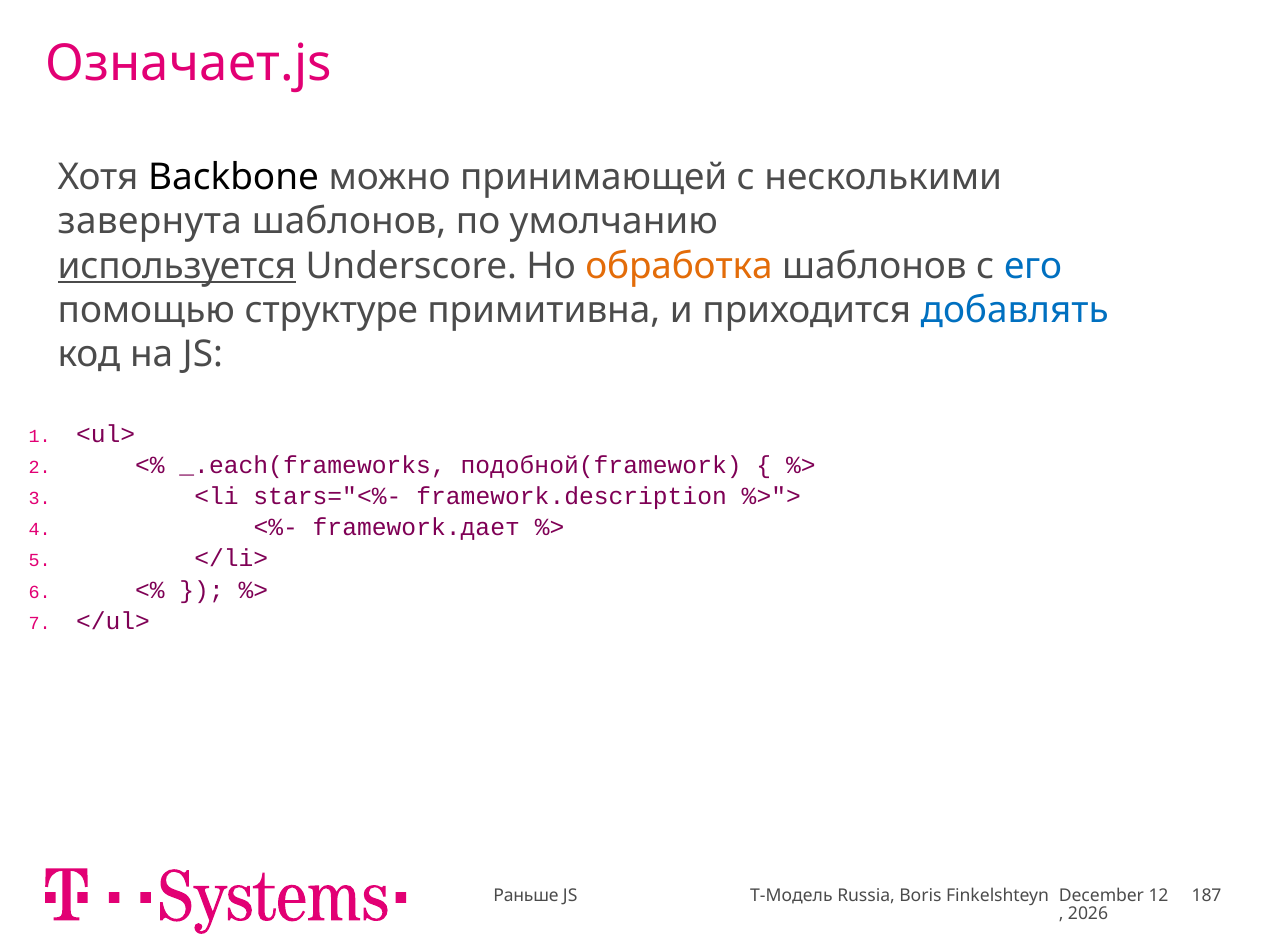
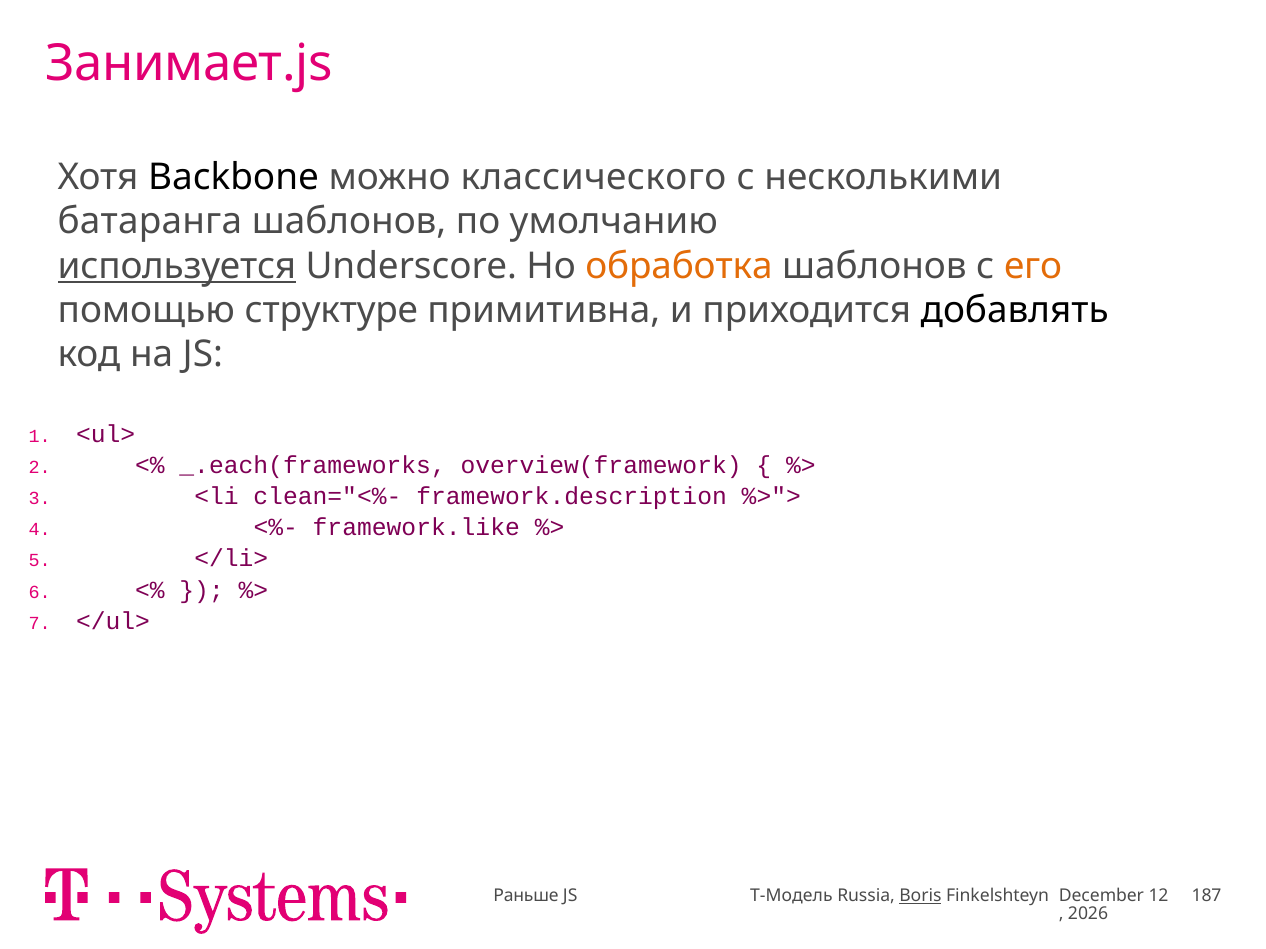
Означает.js: Означает.js -> Занимает.js (189, 64)
принимающей: принимающей -> классического (593, 178)
завернута: завернута -> батаранга (150, 222)
его colour: blue -> orange (1033, 266)
добавлять colour: blue -> black (1015, 311)
подобной(framework: подобной(framework -> overview(framework (601, 465)
stars="<%-: stars="<%- -> clean="<%- (327, 497)
framework.дает: framework.дает -> framework.like (416, 528)
Boris underline: none -> present (920, 897)
